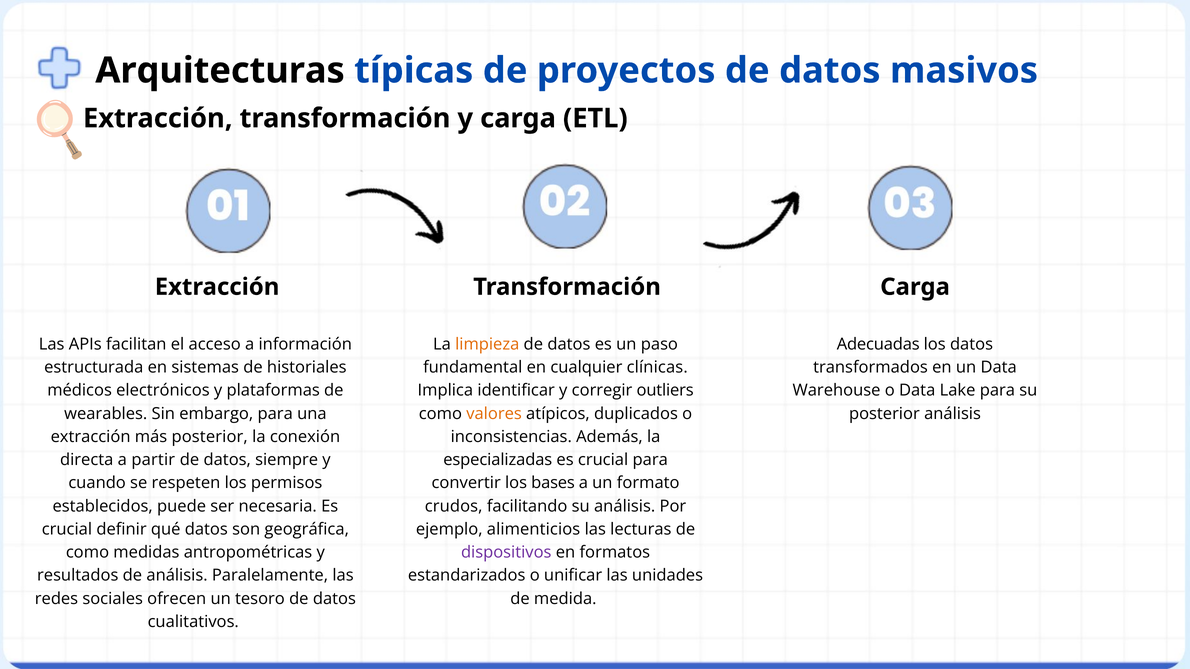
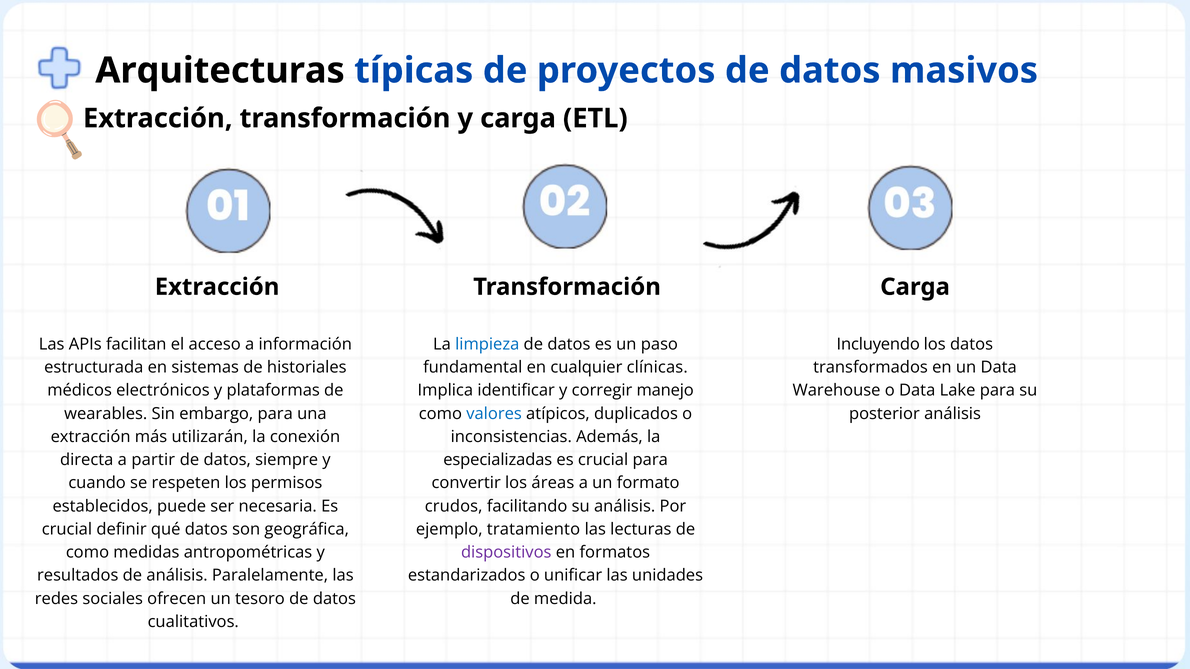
limpieza colour: orange -> blue (487, 344)
Adecuadas: Adecuadas -> Incluyendo (878, 344)
outliers: outliers -> manejo (665, 391)
valores colour: orange -> blue (494, 414)
más posterior: posterior -> utilizarán (210, 437)
bases: bases -> áreas (553, 483)
alimenticios: alimenticios -> tratamiento (533, 530)
